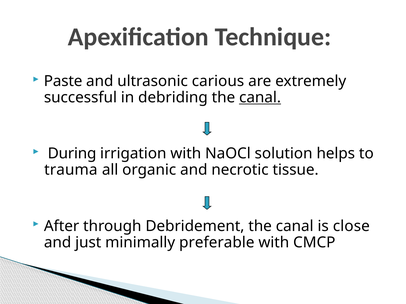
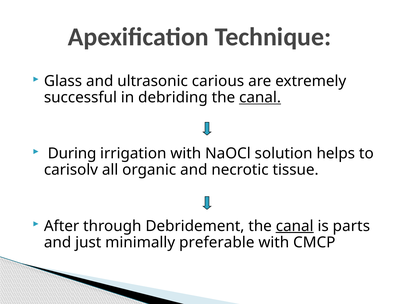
Paste: Paste -> Glass (63, 81)
trauma: trauma -> carisolv (71, 170)
canal underline: none -> present (295, 226)
close: close -> parts (351, 226)
